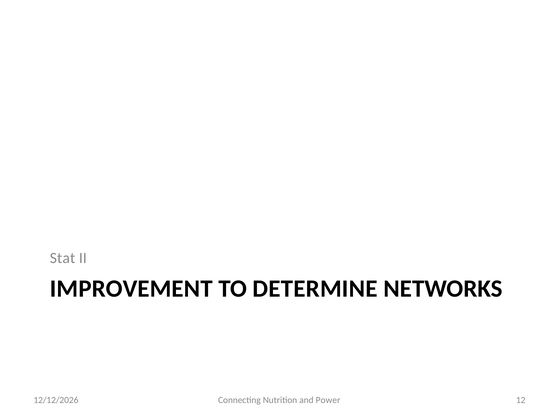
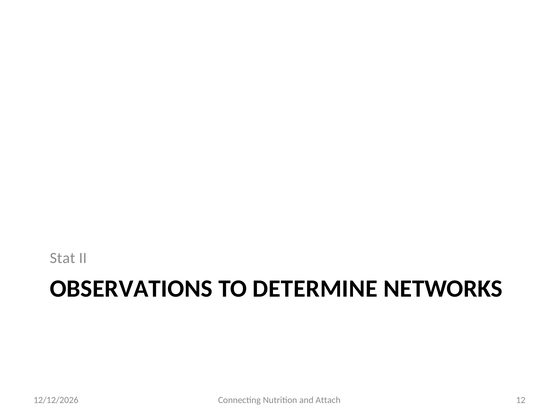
IMPROVEMENT: IMPROVEMENT -> OBSERVATIONS (131, 289)
Power: Power -> Attach (328, 400)
